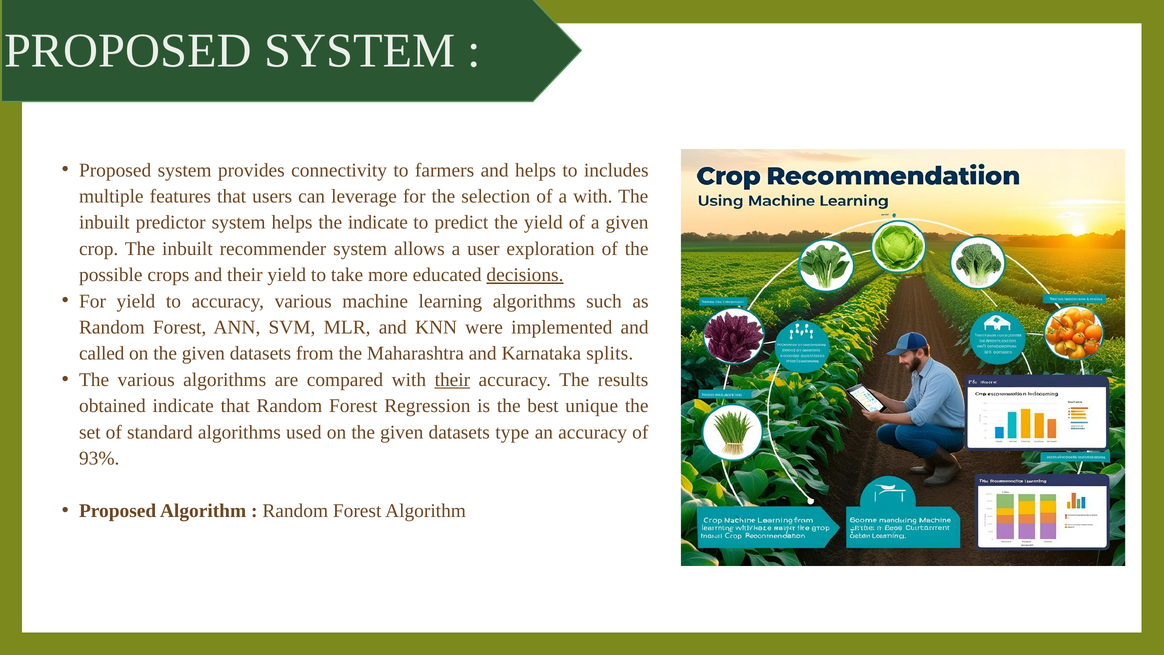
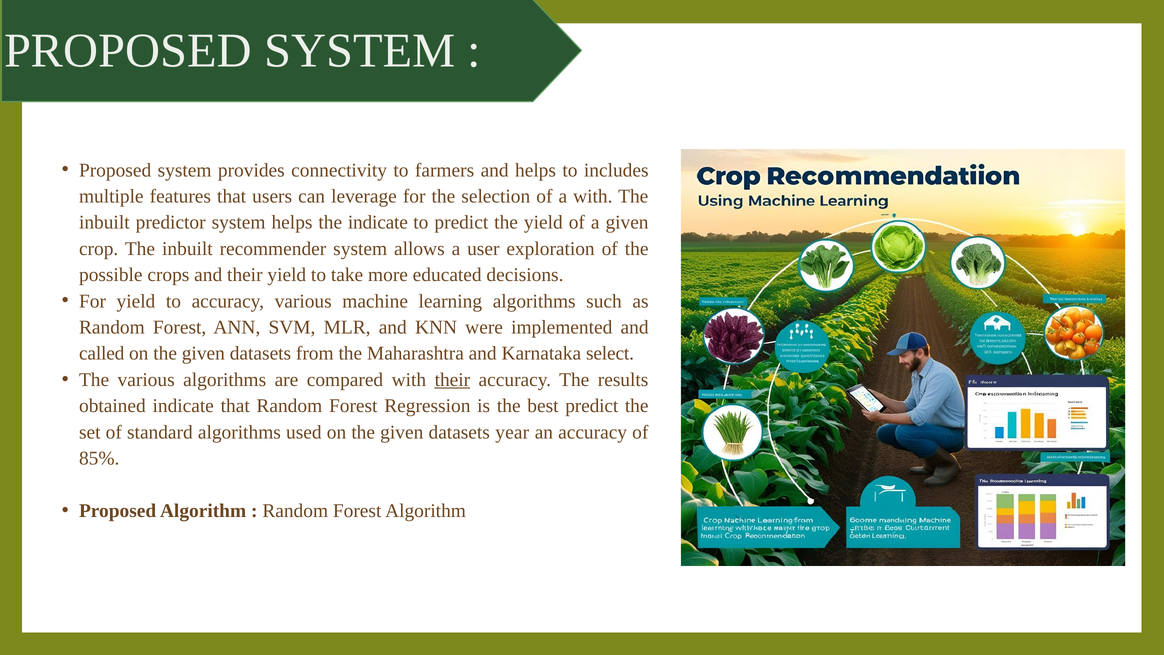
decisions underline: present -> none (525, 275)
splits: splits -> select (610, 353)
best unique: unique -> predict (592, 406)
type: type -> year (512, 432)
93%: 93% -> 85% (99, 458)
